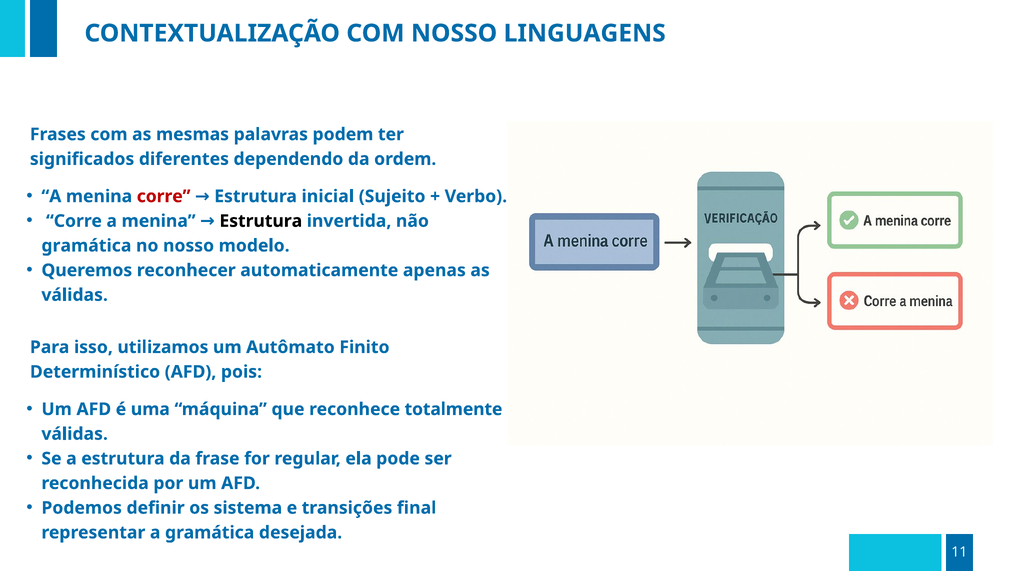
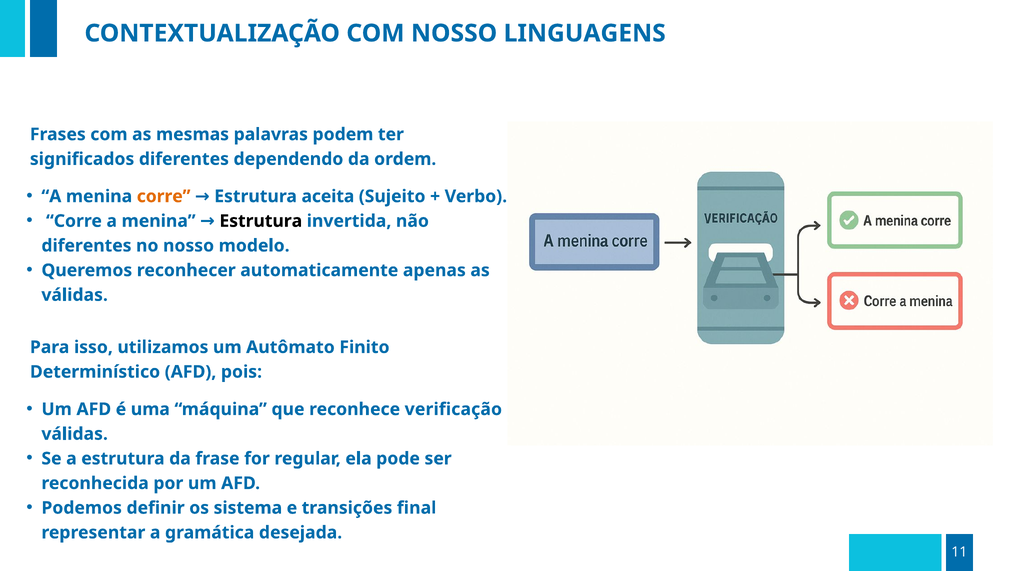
corre colour: red -> orange (164, 196)
inicial: inicial -> aceita (328, 196)
gramática: gramática -> diferentes (86, 246)
totalmente: totalmente -> verificação (453, 409)
